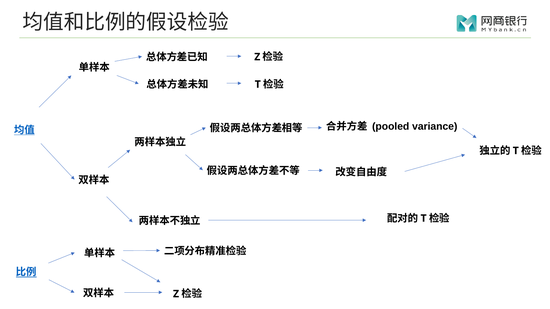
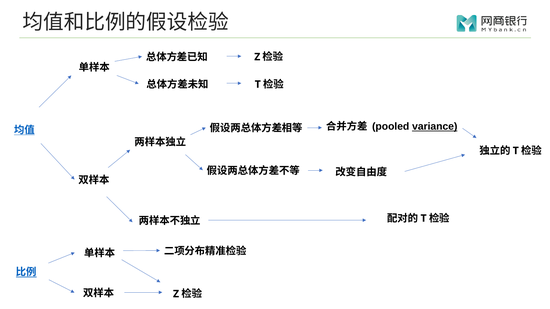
variance underline: none -> present (435, 127)
